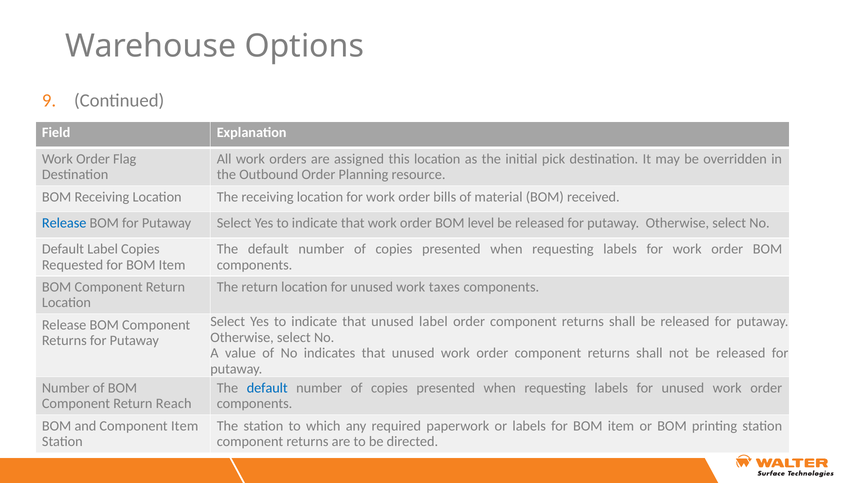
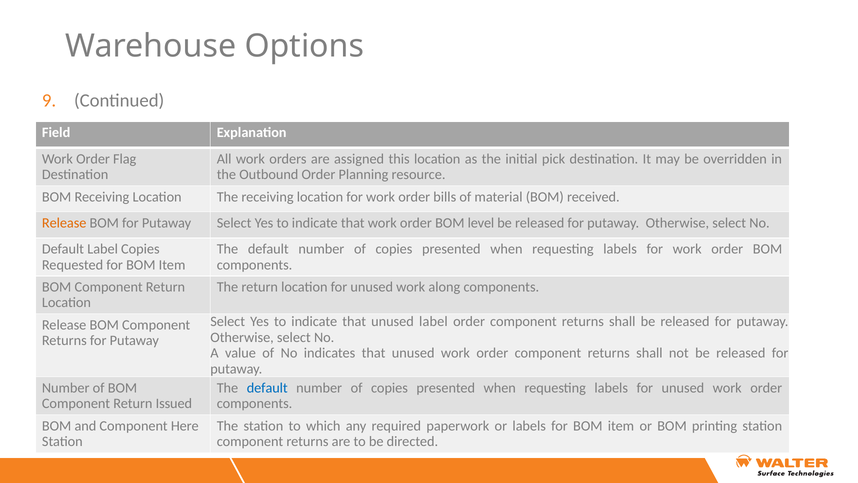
Release colour: blue -> orange (64, 223)
taxes: taxes -> along (444, 287)
Reach: Reach -> Issued (174, 403)
Component Item: Item -> Here (185, 426)
